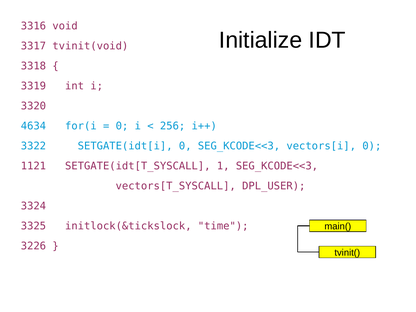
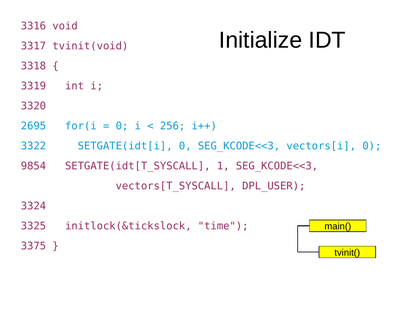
4634: 4634 -> 2695 (33, 126)
1121: 1121 -> 9854 (33, 166)
3226: 3226 -> 3375 (33, 246)
